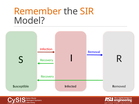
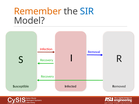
SIR colour: orange -> blue (87, 11)
